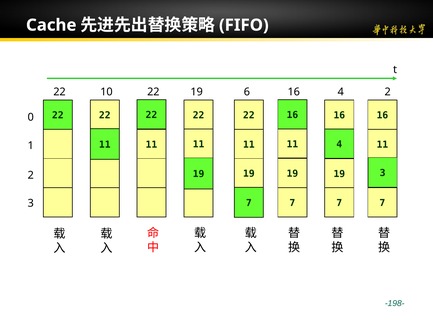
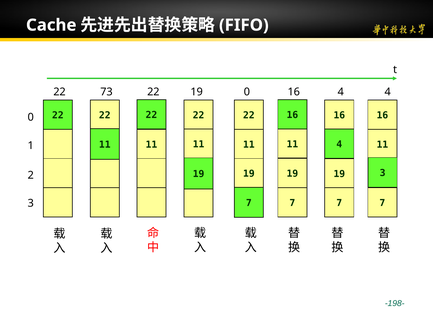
10: 10 -> 73 (106, 92)
19 6: 6 -> 0 (247, 92)
4 2: 2 -> 4 (388, 92)
